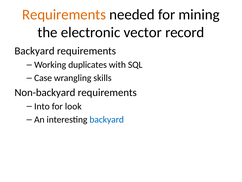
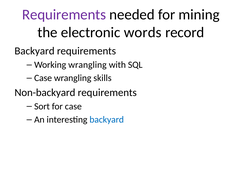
Requirements colour: orange -> purple (64, 15)
vector: vector -> words (143, 32)
Working duplicates: duplicates -> wrangling (87, 65)
Into: Into -> Sort (42, 106)
for look: look -> case (73, 106)
